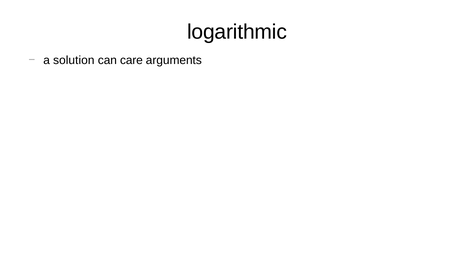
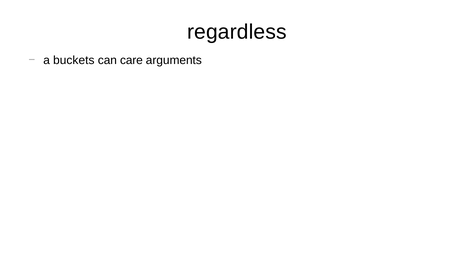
logarithmic: logarithmic -> regardless (237, 32)
solution: solution -> buckets (74, 60)
